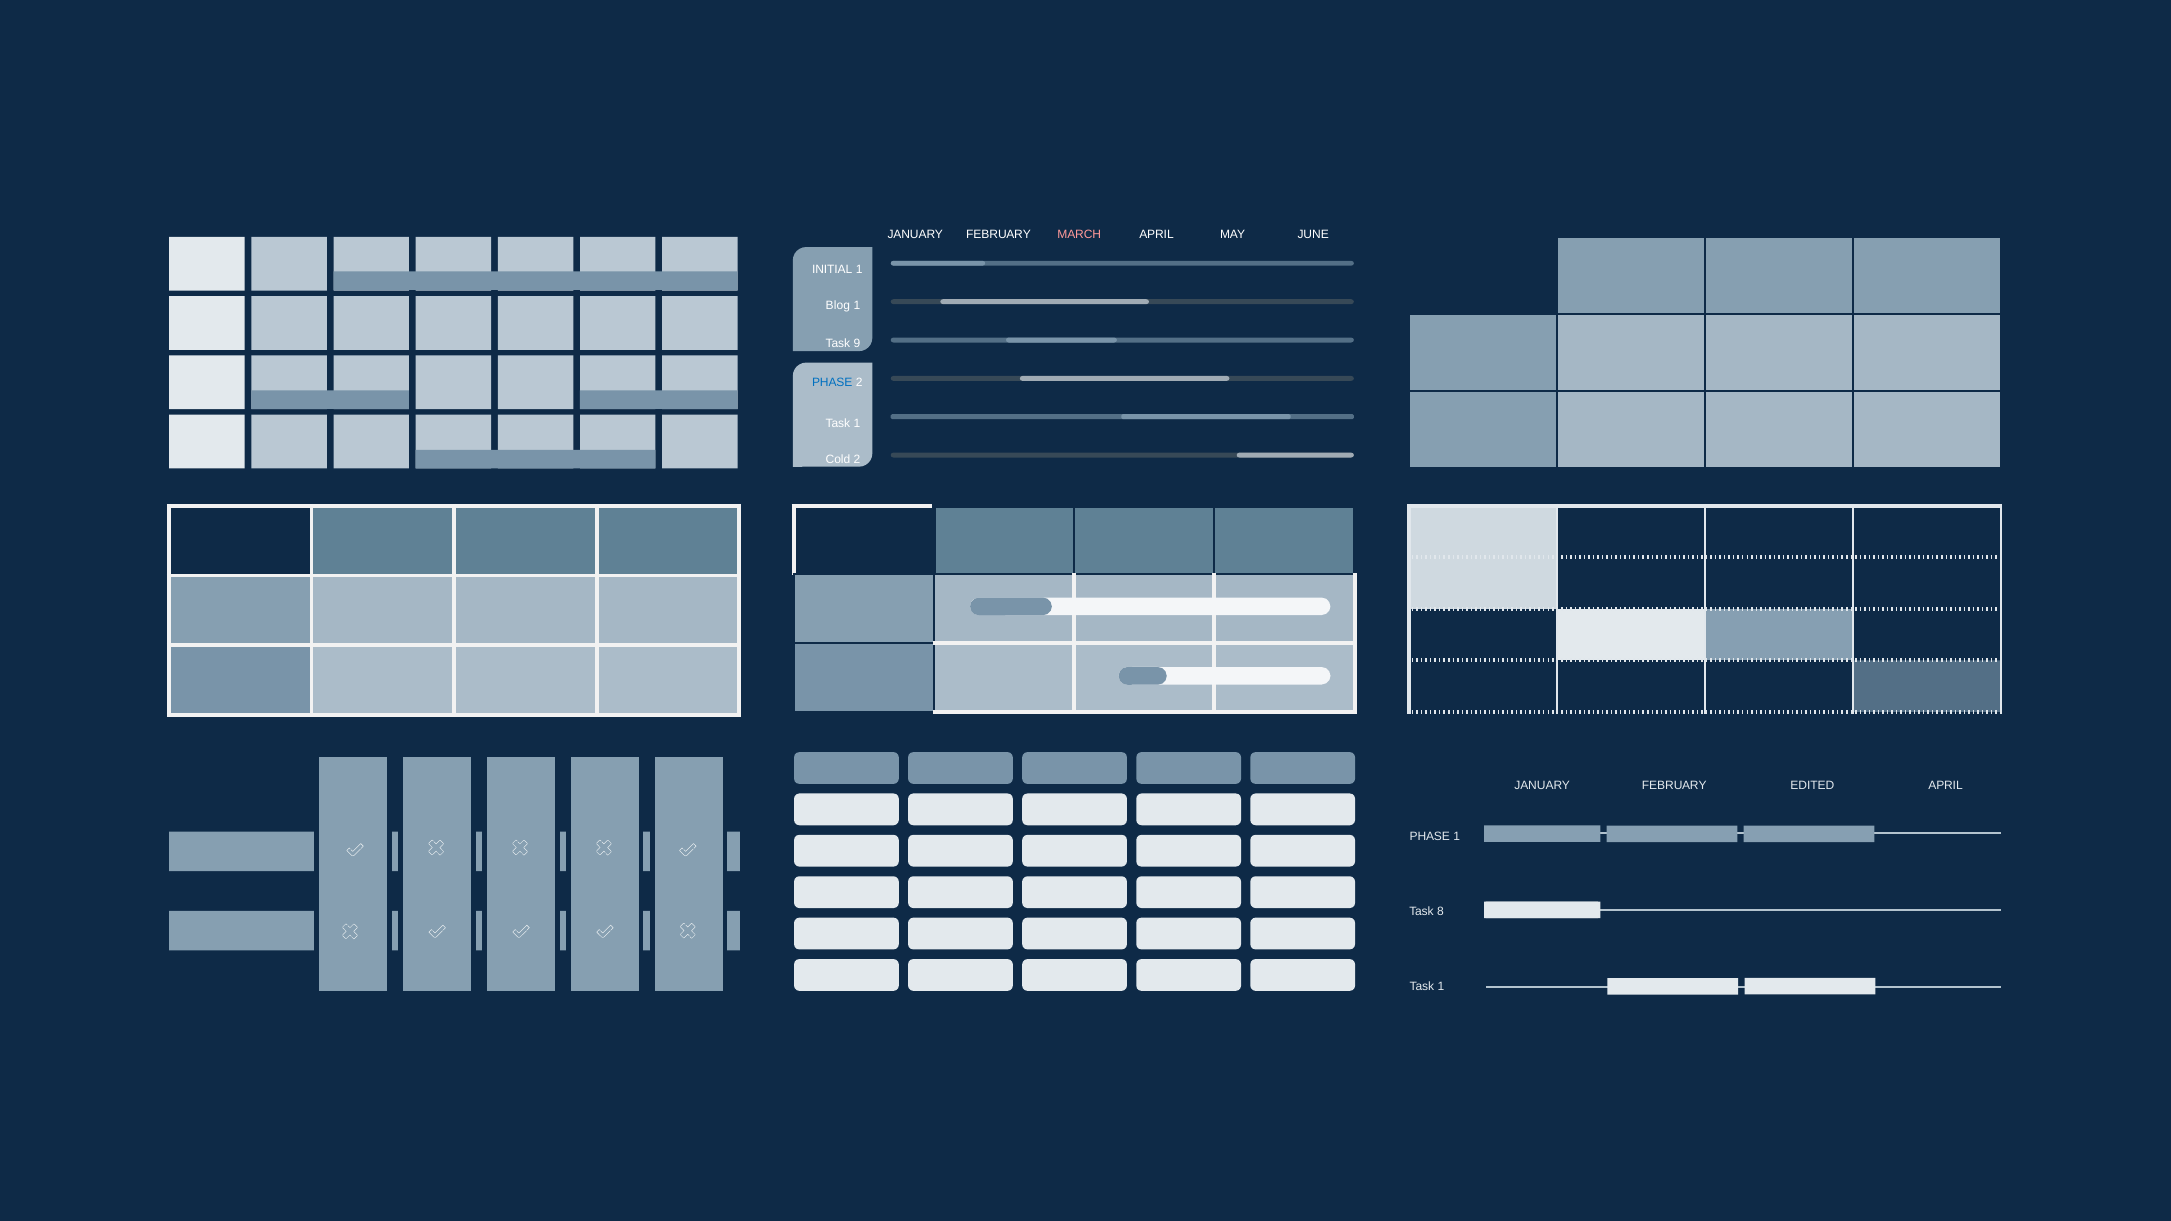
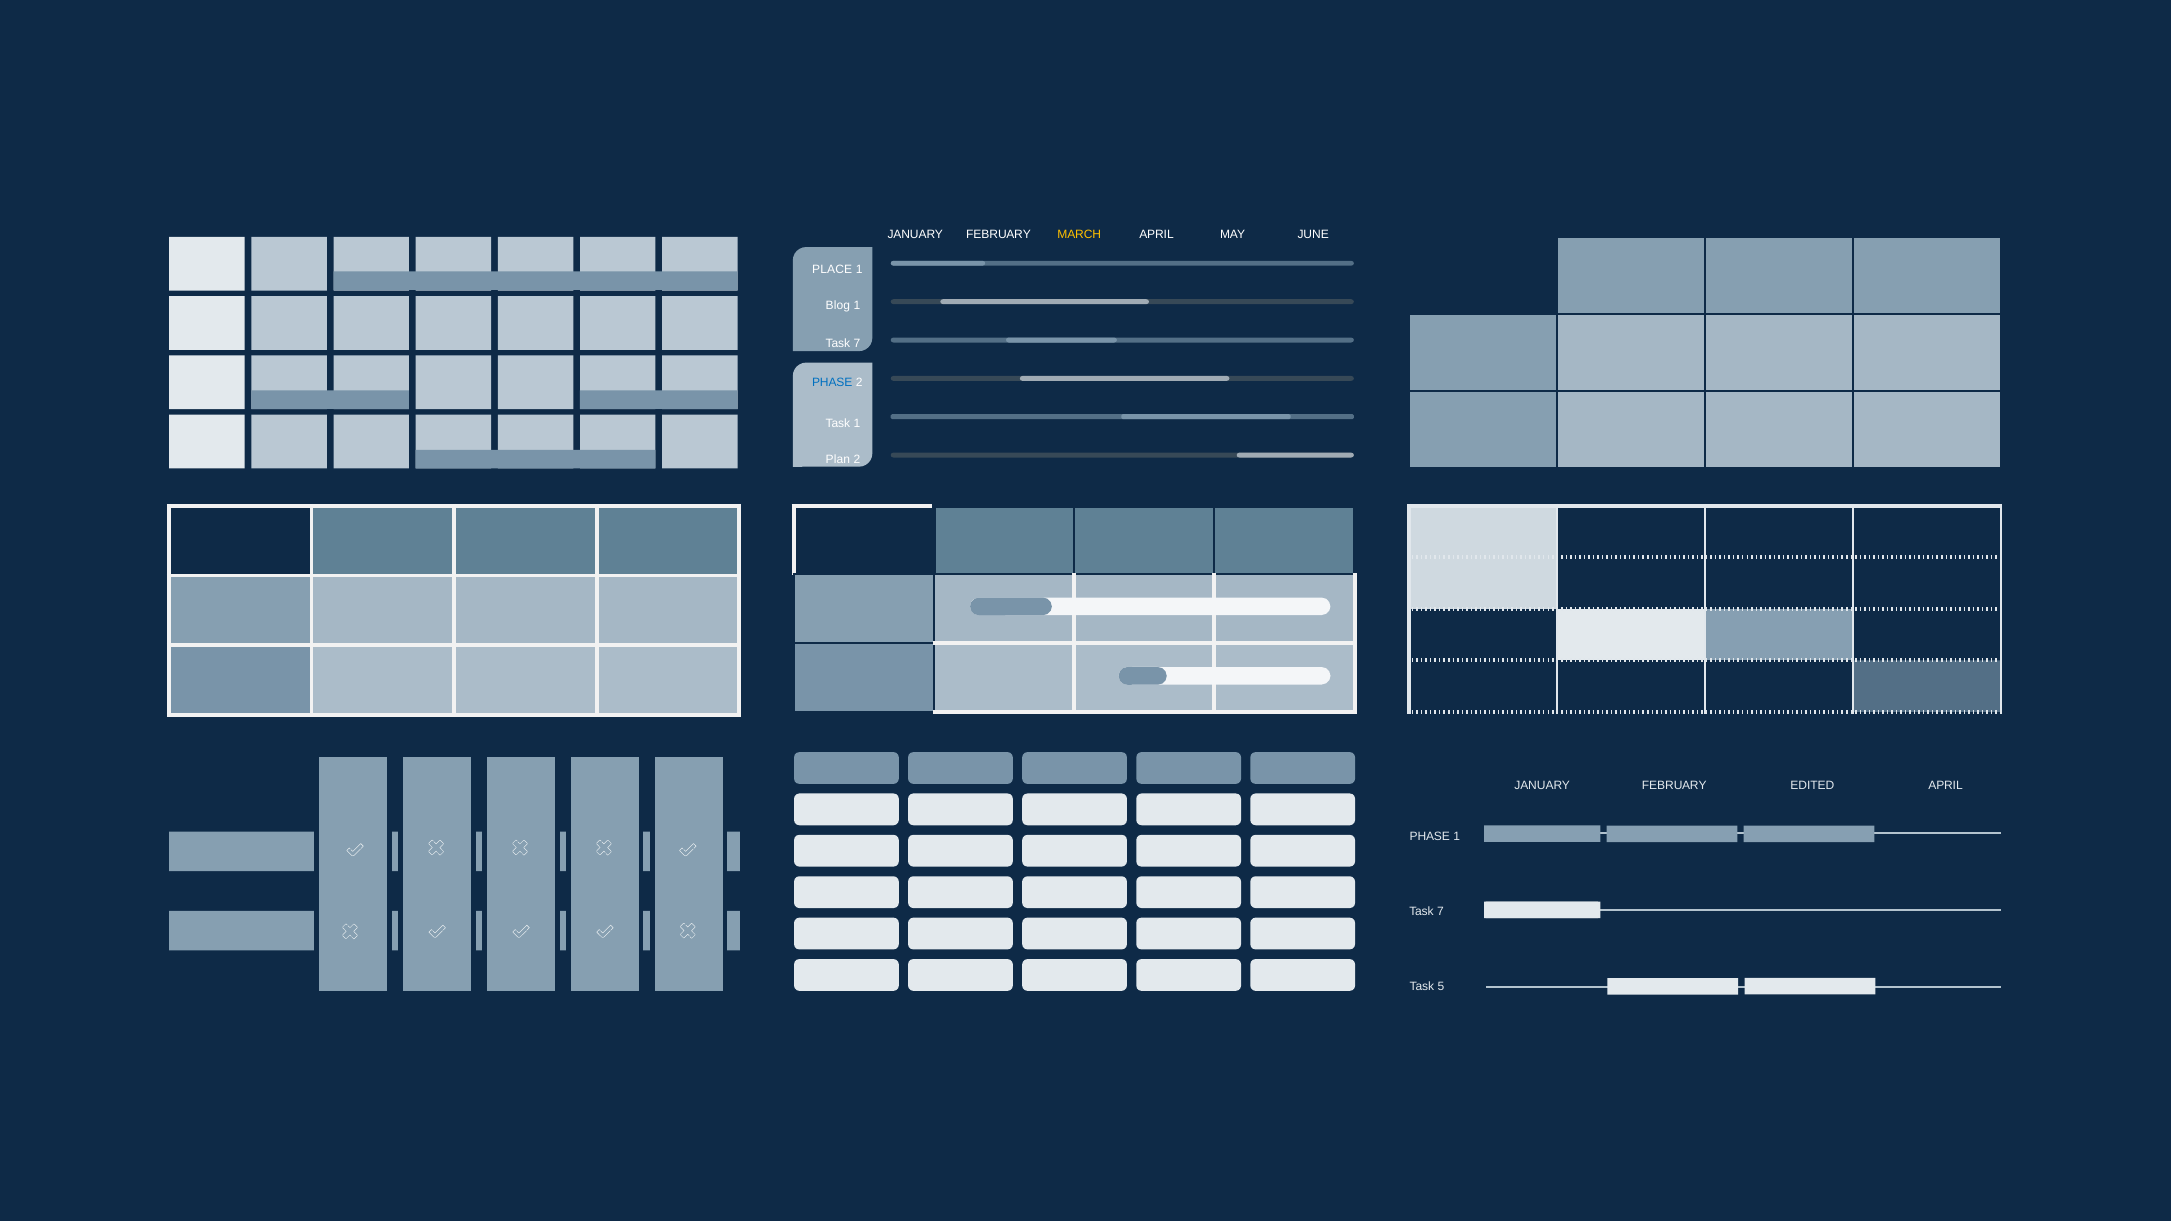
MARCH colour: pink -> yellow (1079, 234)
INITIAL: INITIAL -> PLACE (832, 269)
9: 9 -> 7 (857, 344)
Cold: Cold -> Plan (838, 460)
8: 8 -> 7 (1440, 912)
1: 1 -> 5 (1441, 987)
